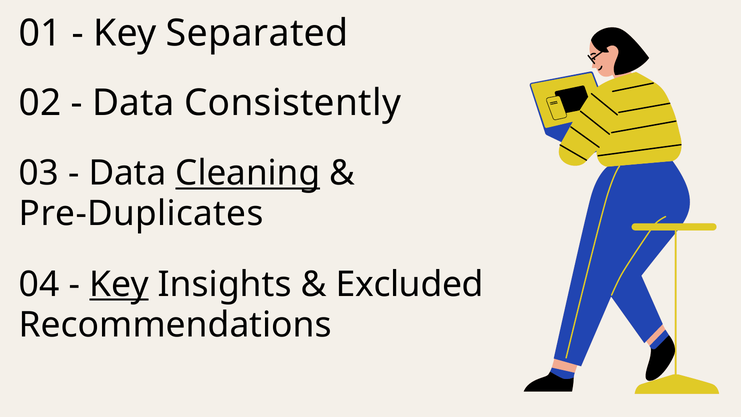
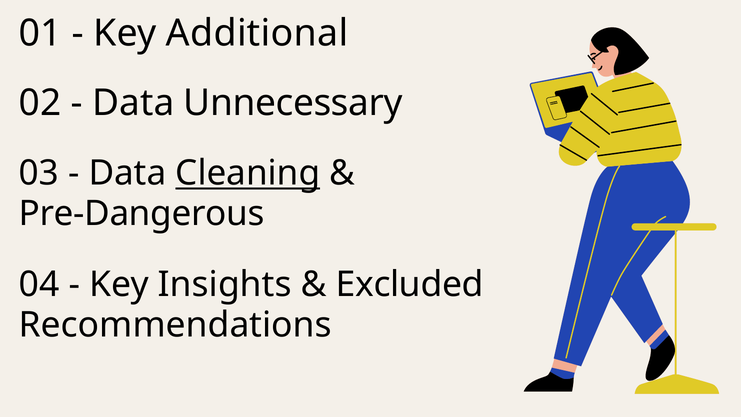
Separated: Separated -> Additional (257, 33)
Consistently: Consistently -> Unnecessary (293, 103)
Pre-Duplicates: Pre-Duplicates -> Pre-Dangerous (142, 213)
Key underline: present -> none (119, 284)
